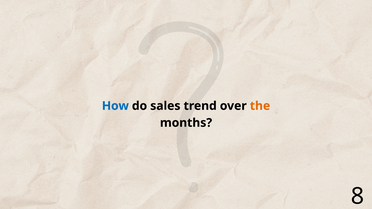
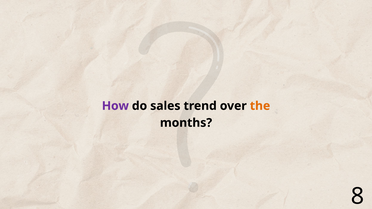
How colour: blue -> purple (115, 106)
